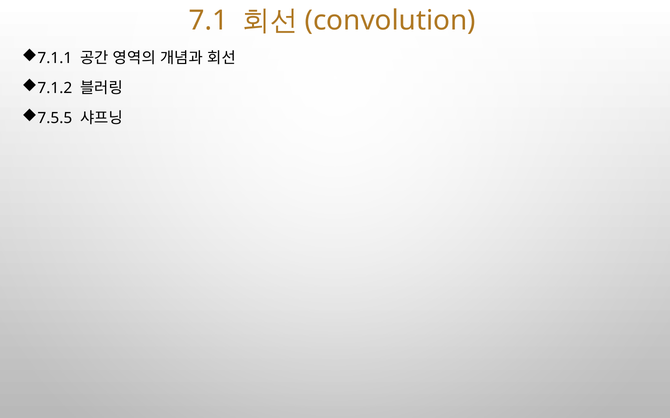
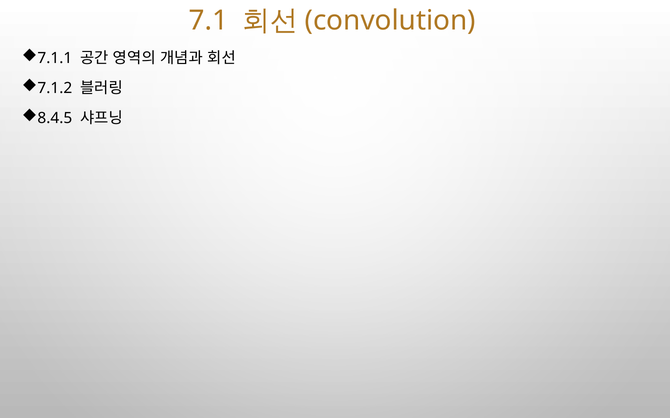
7.5.5: 7.5.5 -> 8.4.5 (55, 119)
